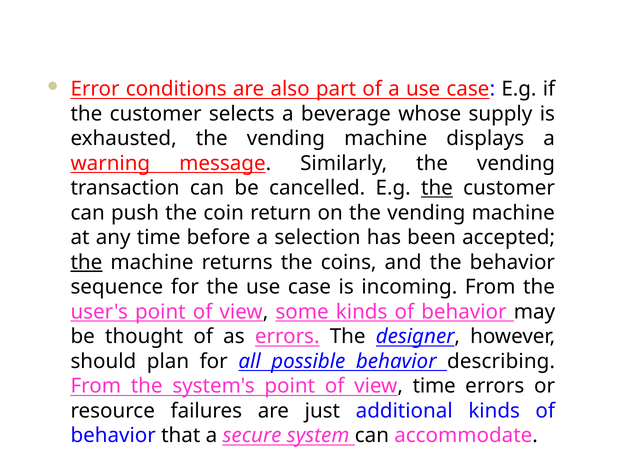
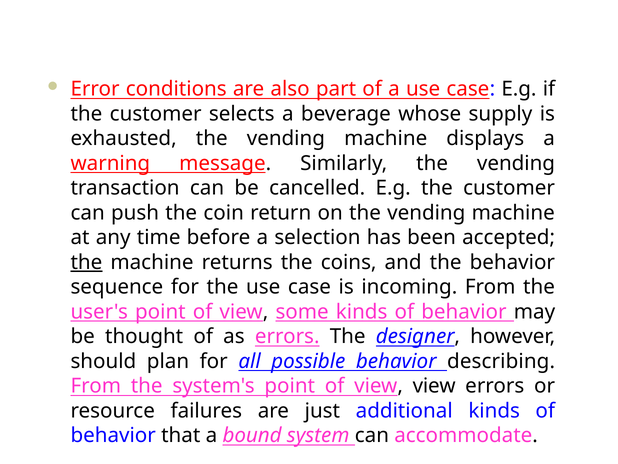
the underline: present -> none (437, 188)
view time: time -> view (434, 386)
secure: secure -> bound (252, 435)
